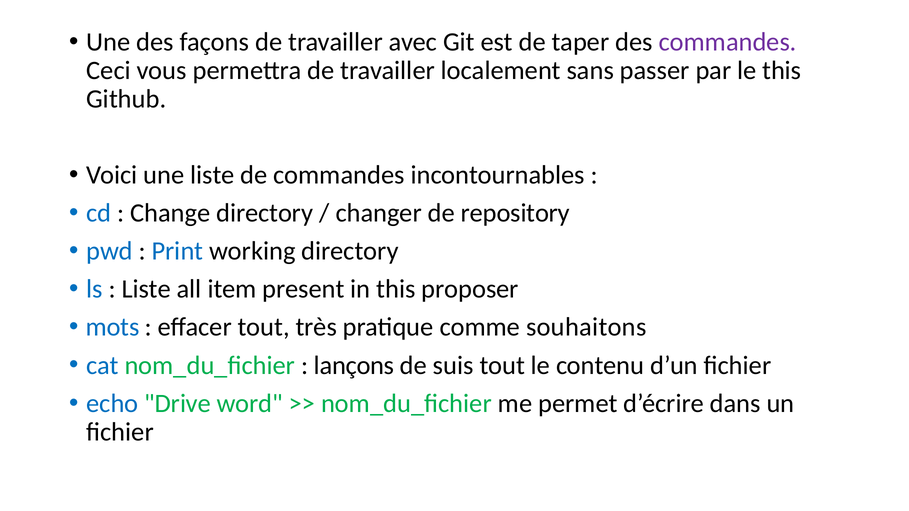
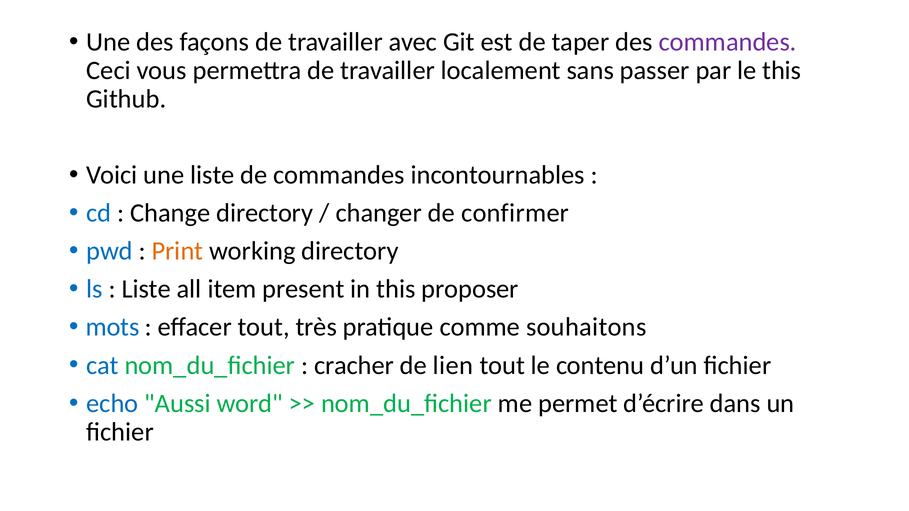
repository: repository -> confirmer (515, 213)
Print colour: blue -> orange (177, 251)
lançons: lançons -> cracher (354, 365)
suis: suis -> lien (453, 365)
Drive: Drive -> Aussi (178, 404)
